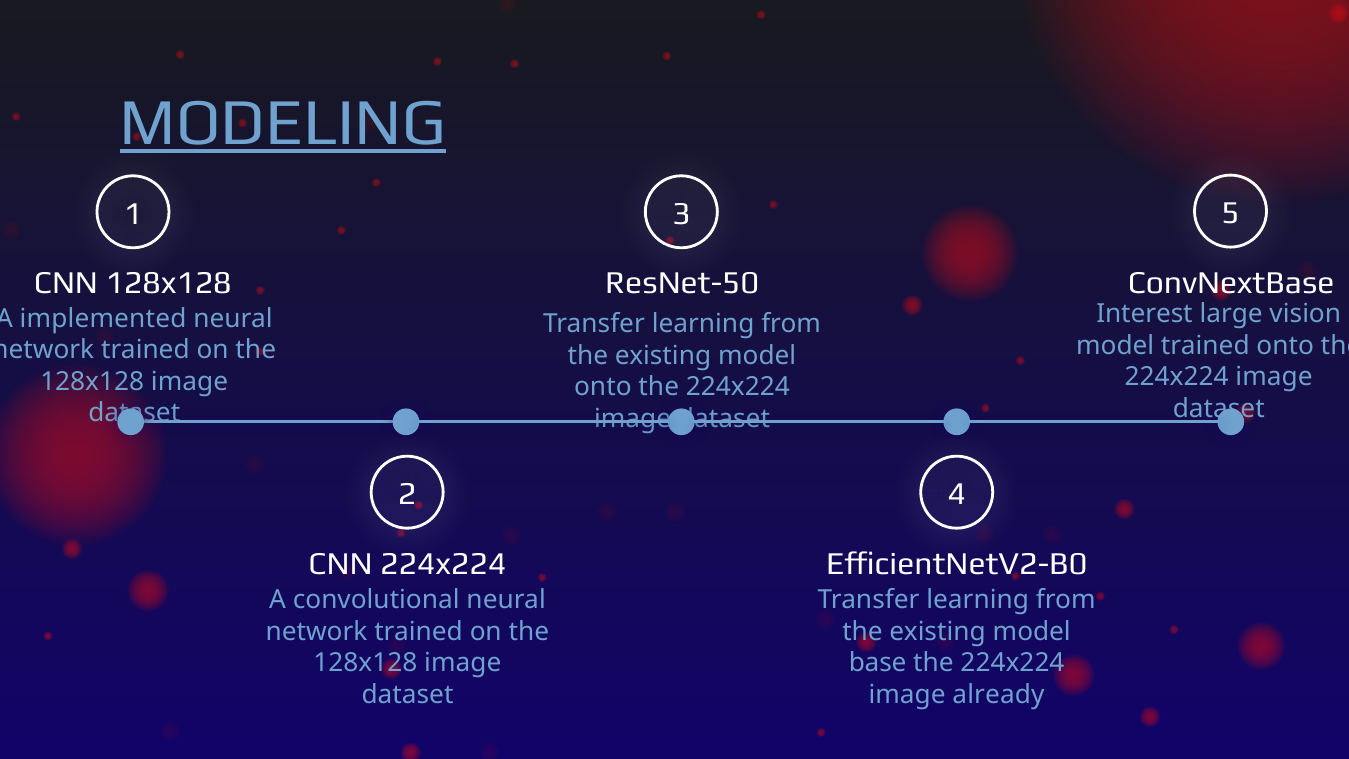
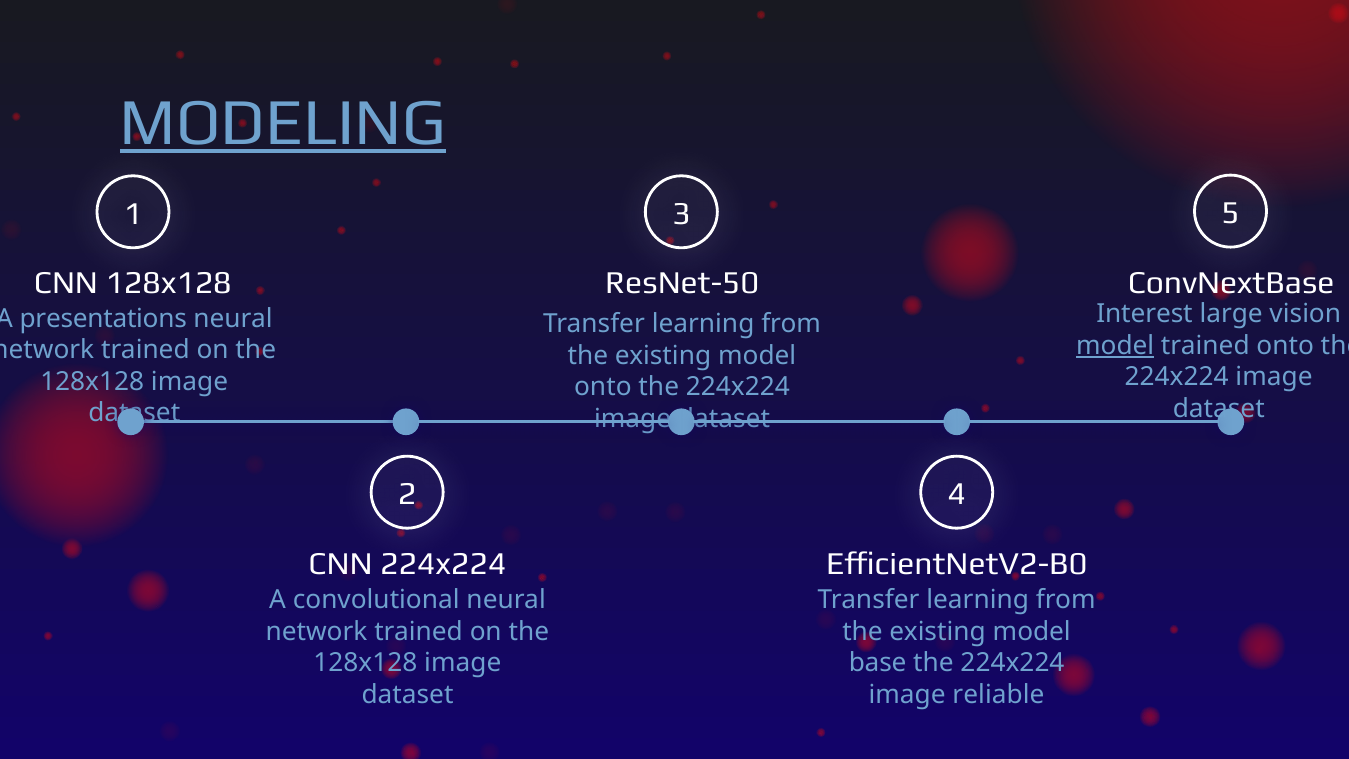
implemented: implemented -> presentations (103, 319)
model underline: none -> present (1115, 345)
already: already -> reliable (998, 694)
